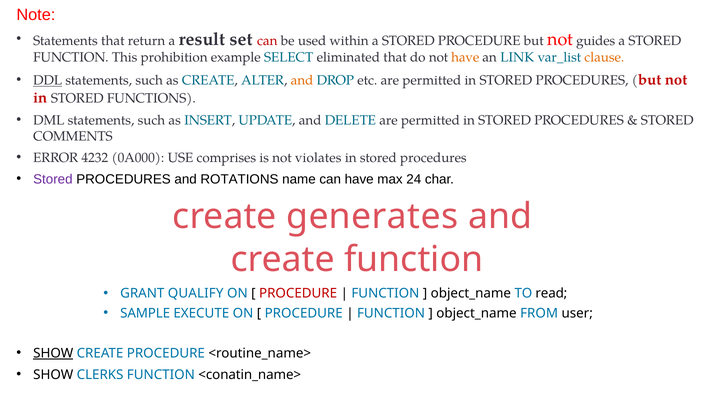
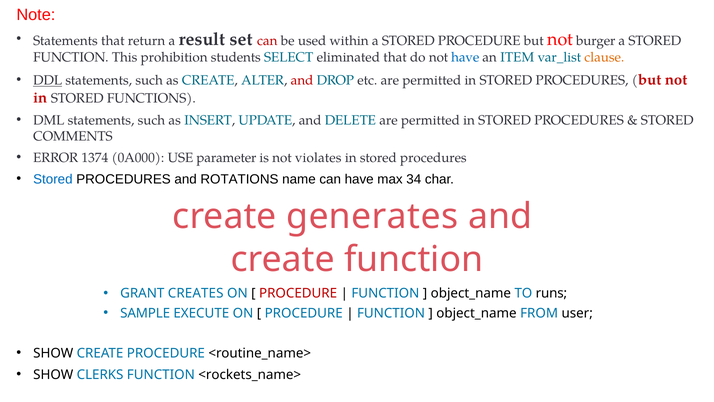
guides: guides -> burger (596, 41)
example: example -> students (236, 58)
have colour: orange -> blue (465, 58)
LINK: LINK -> ITEM (517, 58)
and colour: orange -> red (302, 80)
4232: 4232 -> 1374 (95, 157)
comprises: comprises -> parameter (226, 157)
Stored colour: purple -> blue (53, 179)
24: 24 -> 34 (414, 179)
QUALIFY: QUALIFY -> CREATES (196, 293)
read: read -> runs (551, 293)
SHOW underline: present -> none (53, 353)
<conatin_name>: <conatin_name> -> <rockets_name> (250, 374)
